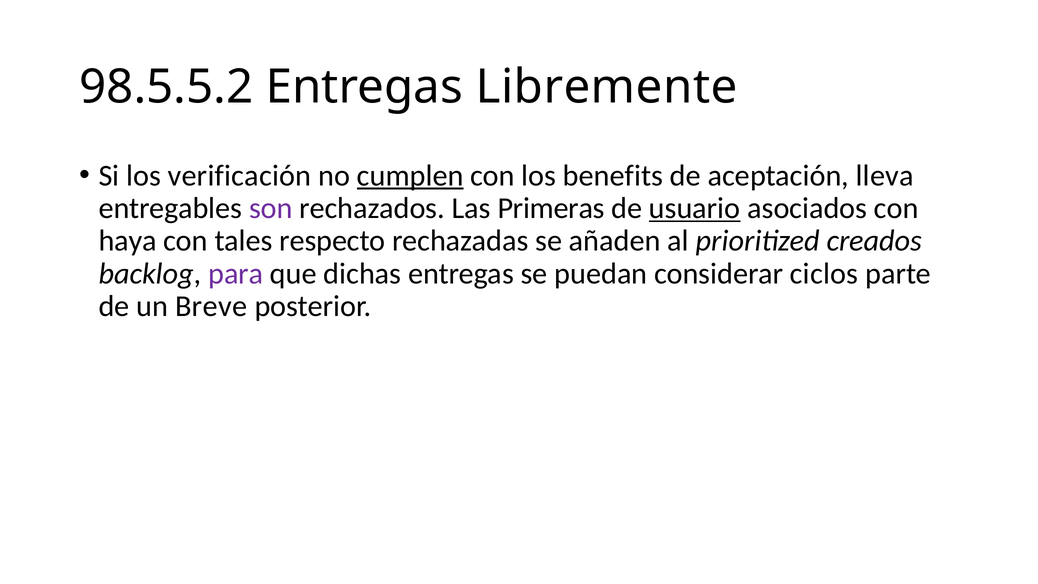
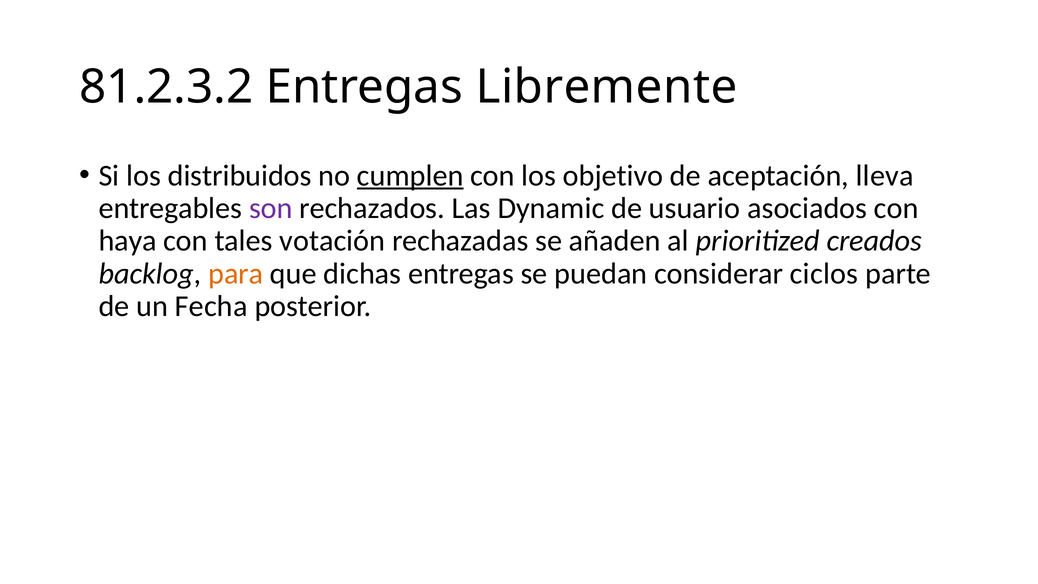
98.5.5.2: 98.5.5.2 -> 81.2.3.2 (166, 87)
verificación: verificación -> distribuidos (240, 175)
benefits: benefits -> objetivo (613, 175)
Primeras: Primeras -> Dynamic (551, 208)
usuario underline: present -> none (695, 208)
respecto: respecto -> votación (332, 241)
para colour: purple -> orange (236, 274)
Breve: Breve -> Fecha (211, 306)
